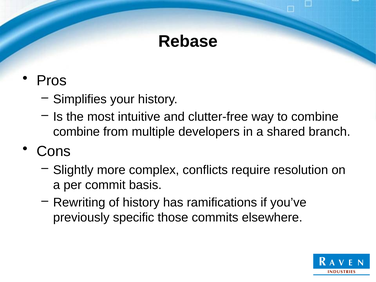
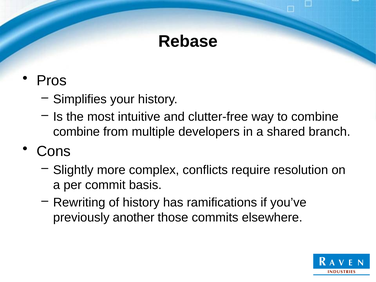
specific: specific -> another (134, 218)
